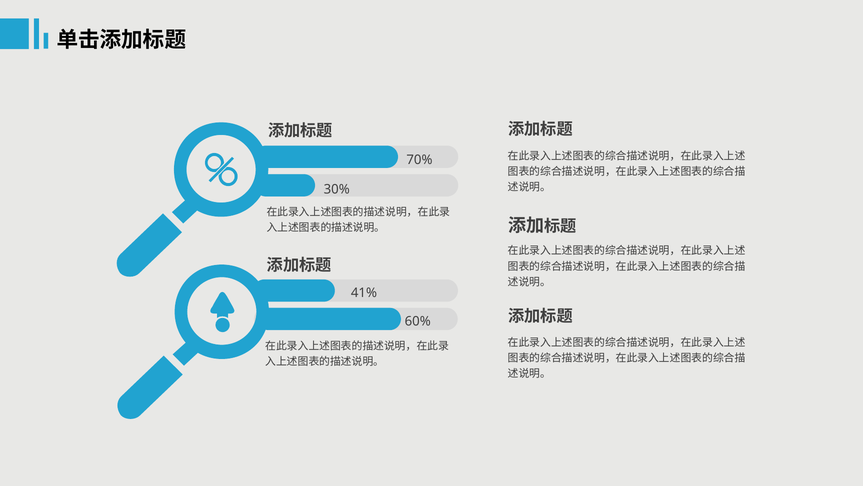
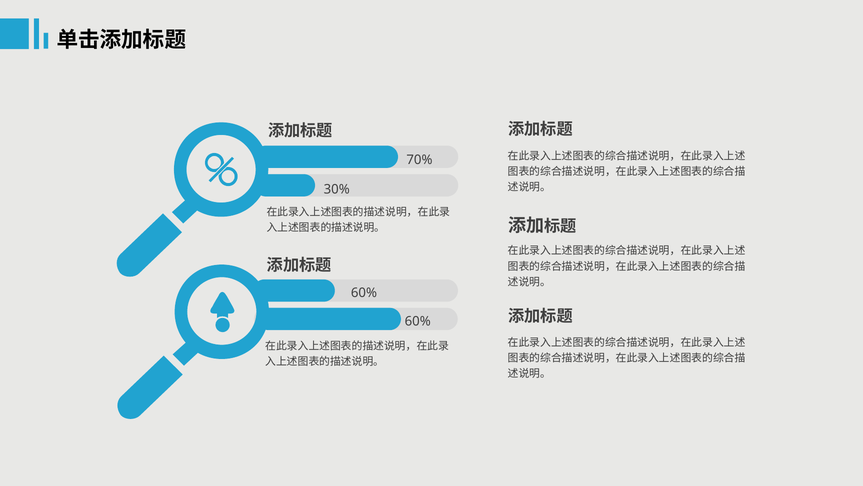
41%: 41% -> 60% (364, 293)
